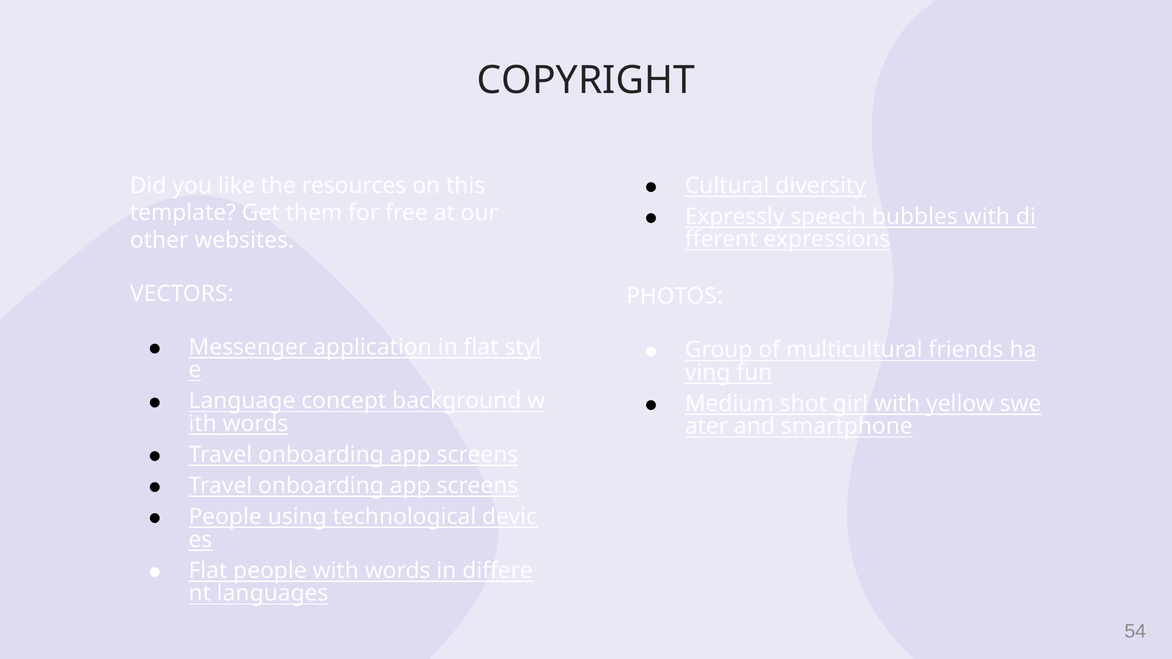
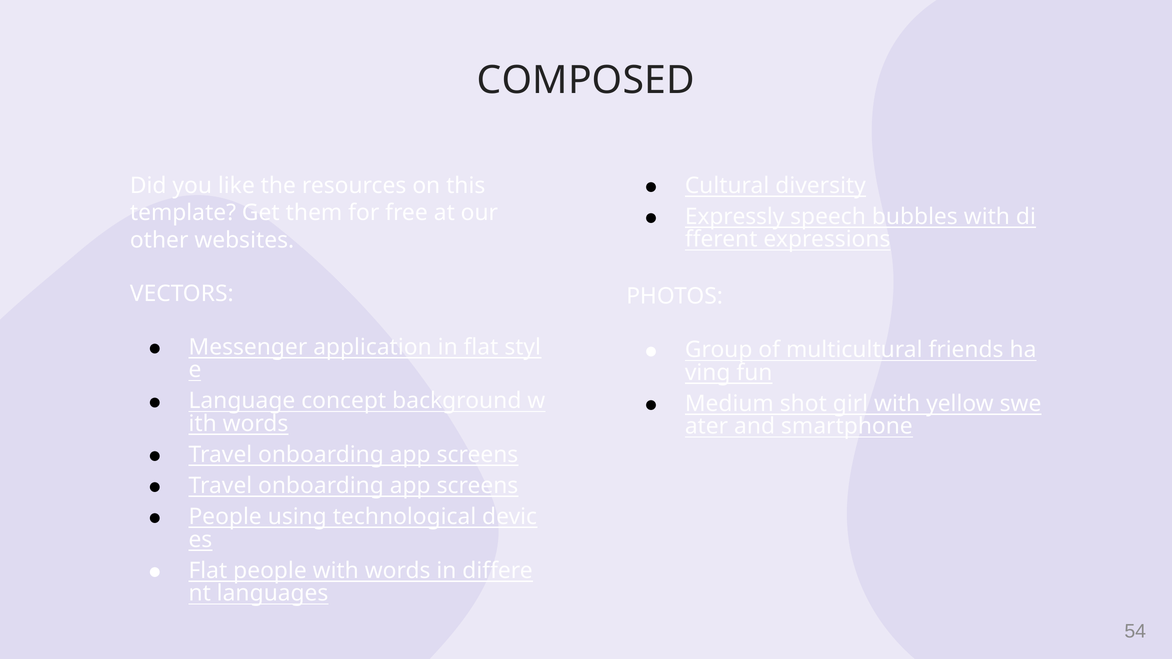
COPYRIGHT: COPYRIGHT -> COMPOSED (586, 80)
